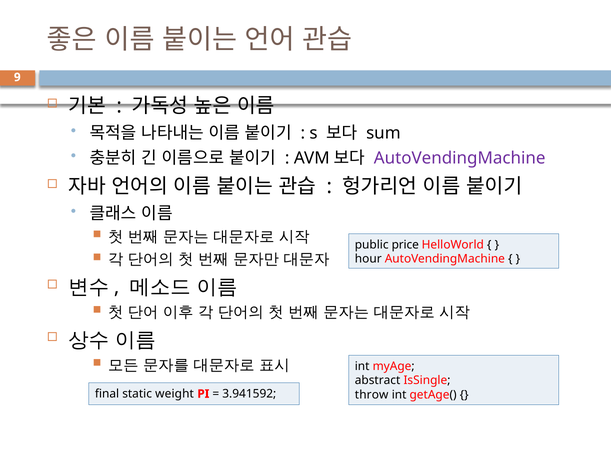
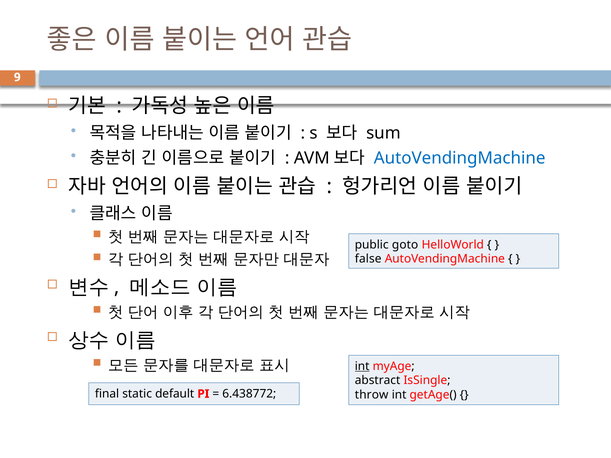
AutoVendingMachine colour: purple -> blue (460, 158)
price: price -> goto (405, 245)
hour: hour -> false (368, 259)
int underline: none -> present (362, 366)
weight: weight -> default (175, 394)
3.941592: 3.941592 -> 6.438772 (249, 394)
